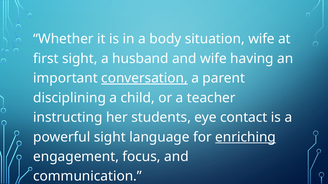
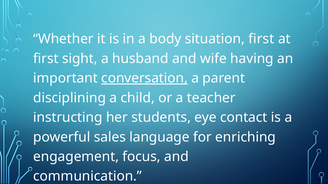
situation wife: wife -> first (261, 39)
powerful sight: sight -> sales (110, 137)
enriching underline: present -> none (246, 137)
